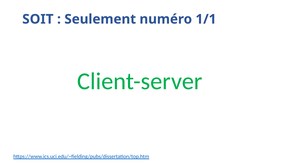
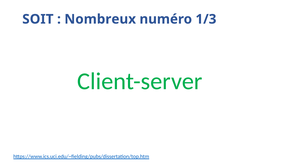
Seulement: Seulement -> Nombreux (100, 19)
1/1: 1/1 -> 1/3 (206, 19)
